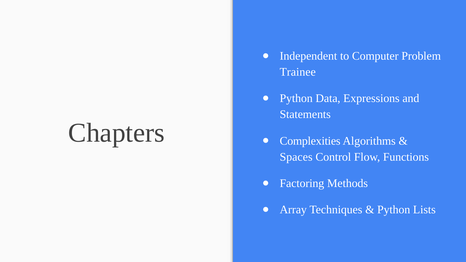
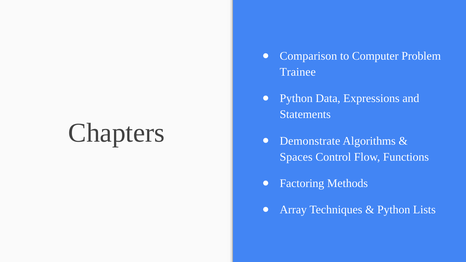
Independent: Independent -> Comparison (308, 56)
Complexities: Complexities -> Demonstrate (310, 141)
